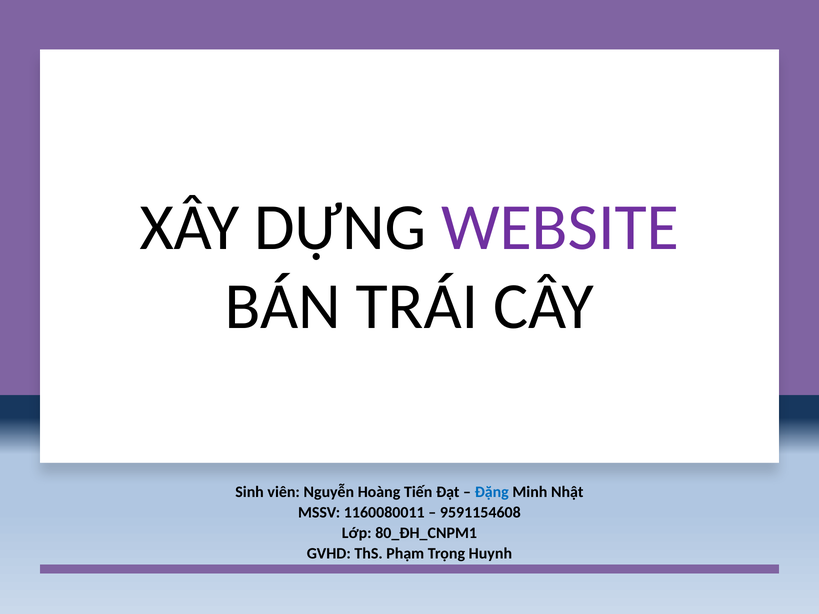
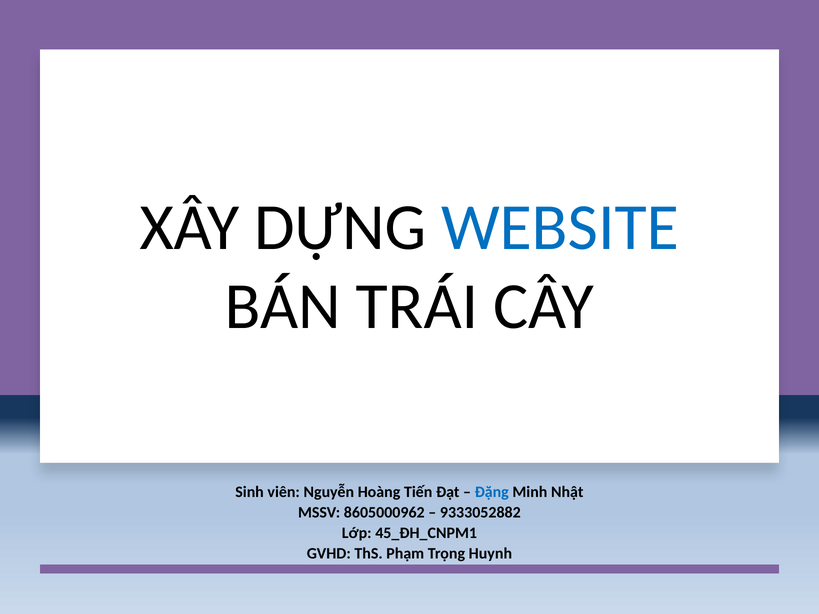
WEBSITE colour: purple -> blue (560, 228)
1160080011: 1160080011 -> 8605000962 (384, 513)
9591154608: 9591154608 -> 9333052882 (480, 513)
80_ĐH_CNPM1: 80_ĐH_CNPM1 -> 45_ĐH_CNPM1 (426, 533)
